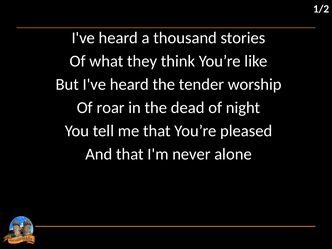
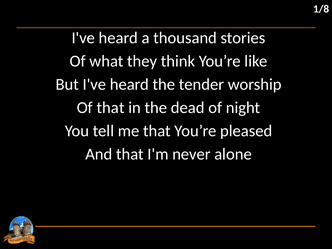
1/2: 1/2 -> 1/8 (321, 9)
Of roar: roar -> that (111, 108)
